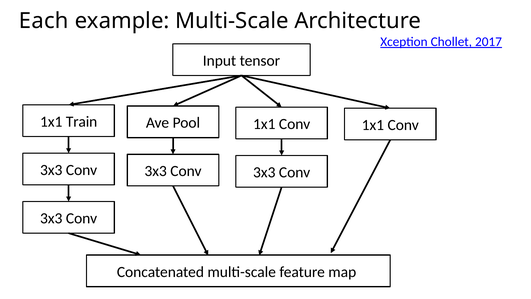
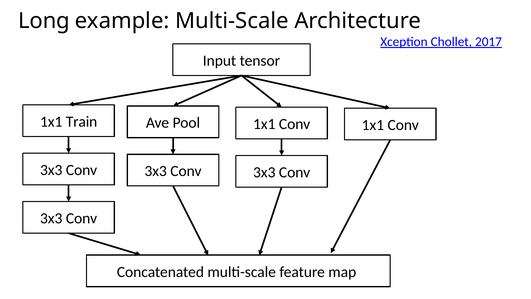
Each: Each -> Long (44, 21)
